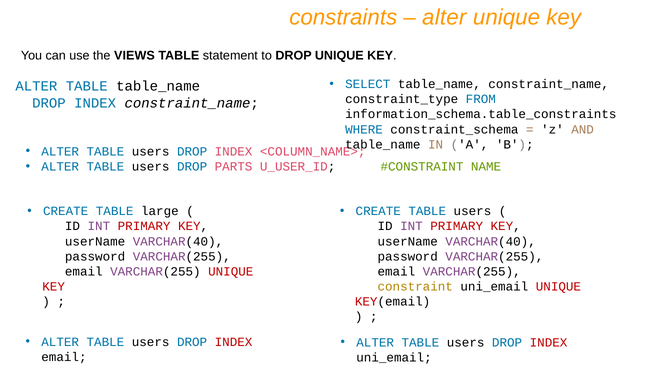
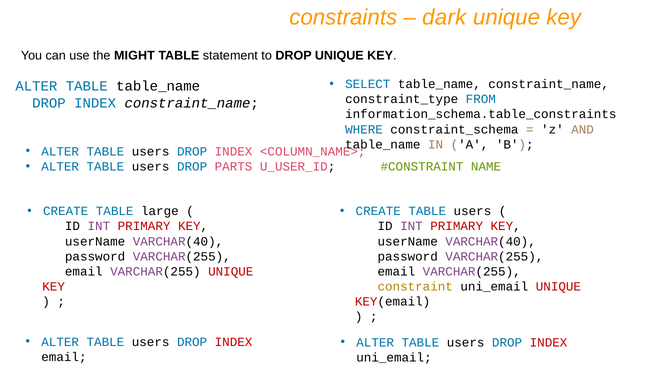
alter: alter -> dark (444, 17)
VIEWS: VIEWS -> MIGHT (134, 56)
